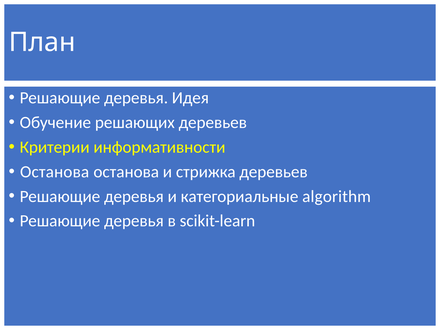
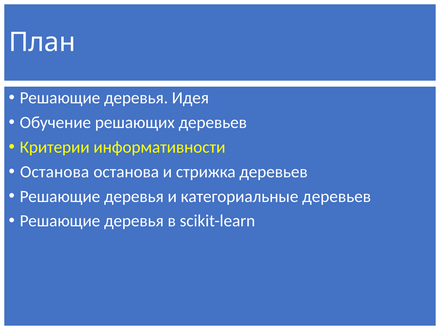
категориальные algorithm: algorithm -> деревьев (337, 196)
